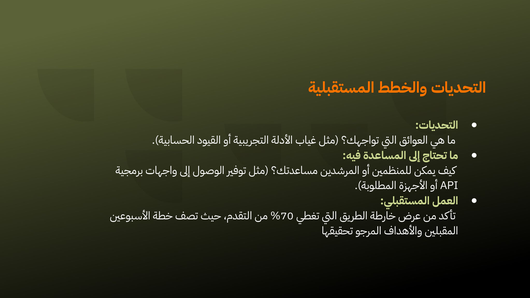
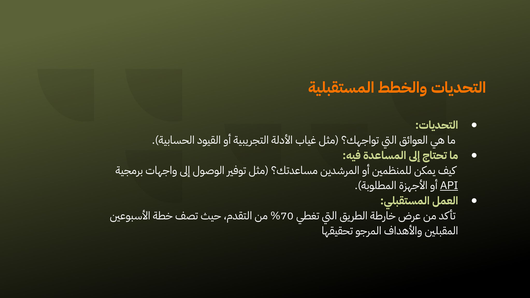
API underline: none -> present (449, 186)
